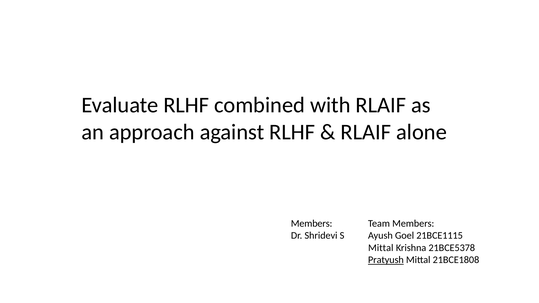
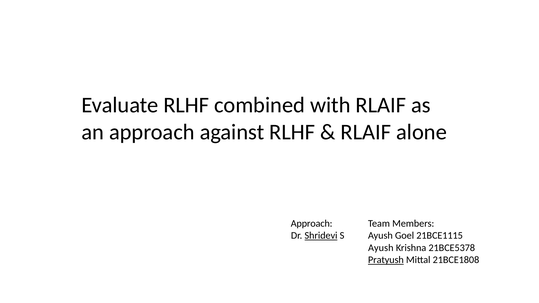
Members: Members -> Approach (312, 224)
Shridevi underline: none -> present (321, 236)
Mittal: Mittal -> Ayush (381, 248)
